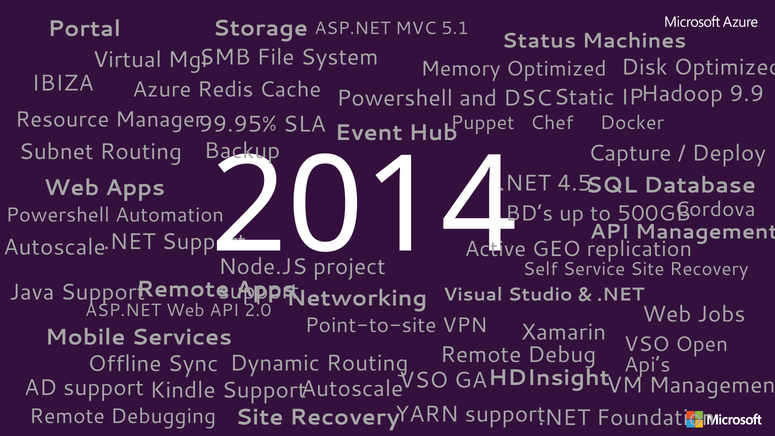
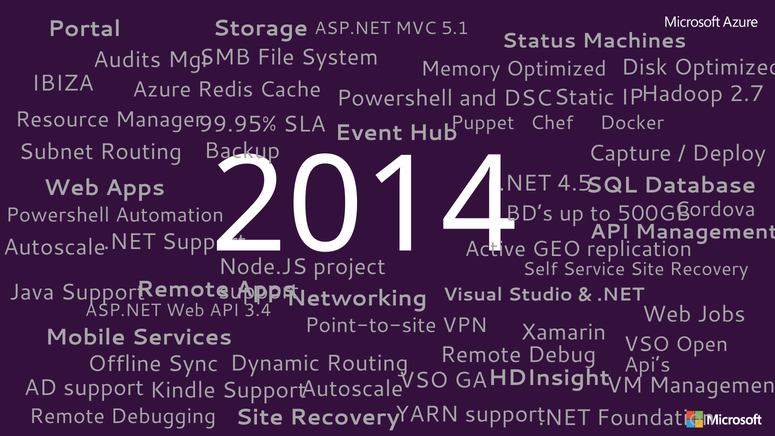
Virtual: Virtual -> Audits (127, 60)
9.9: 9.9 -> 2.7 (747, 94)
2.0: 2.0 -> 3.4 (258, 311)
